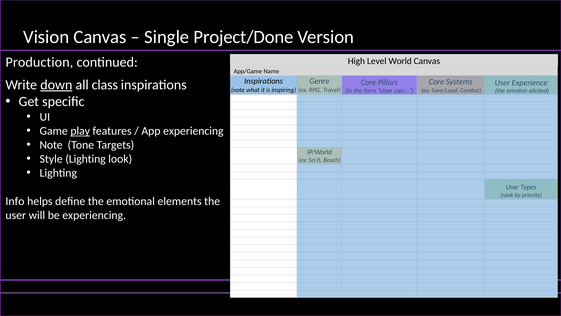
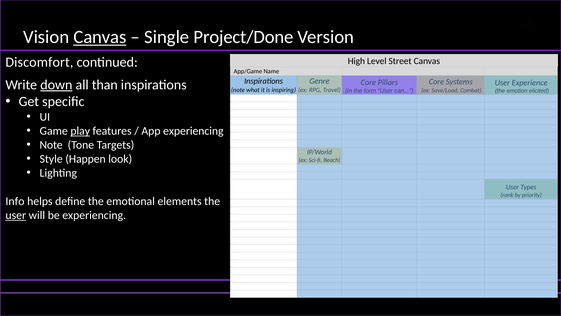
Canvas underline: none -> present (100, 37)
Production: Production -> Discomfort (39, 62)
World: World -> Street (400, 61)
class: class -> than (105, 85)
Style Lighting: Lighting -> Happen (86, 159)
user underline: none -> present (16, 215)
